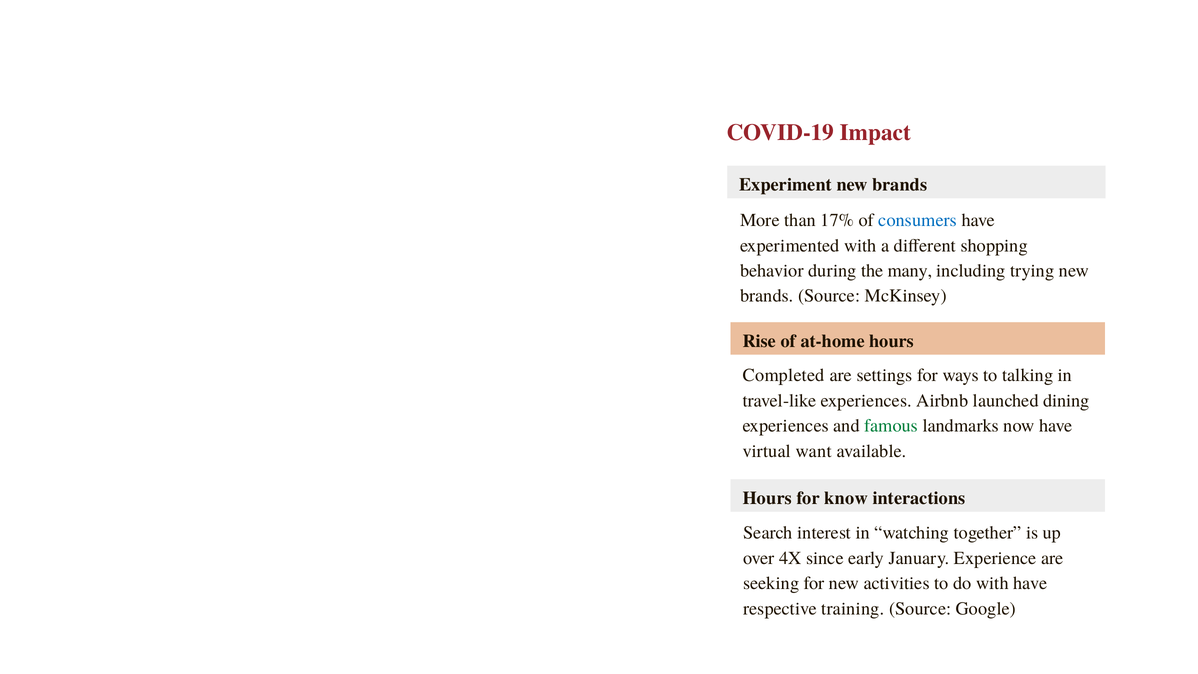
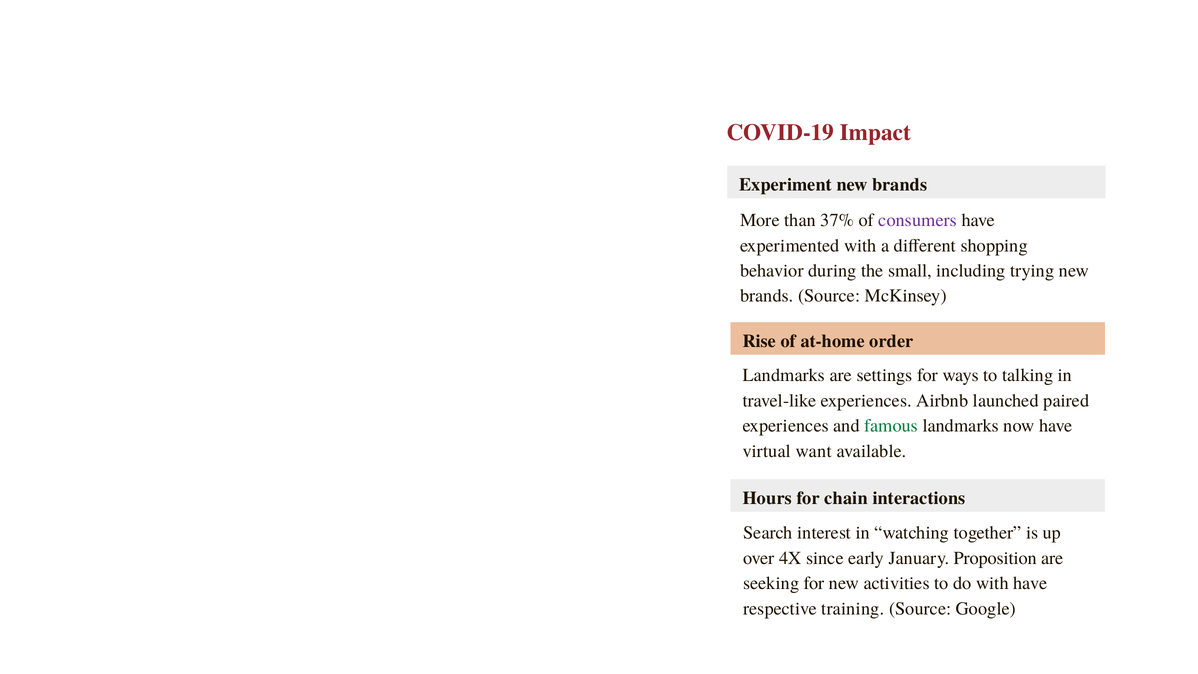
17%: 17% -> 37% (837, 220)
consumers colour: blue -> purple (918, 220)
many: many -> small (910, 271)
at-home hours: hours -> order (891, 341)
Completed: Completed -> Landmarks (784, 375)
dining: dining -> paired (1066, 401)
know: know -> chain (846, 498)
Experience: Experience -> Proposition (995, 558)
